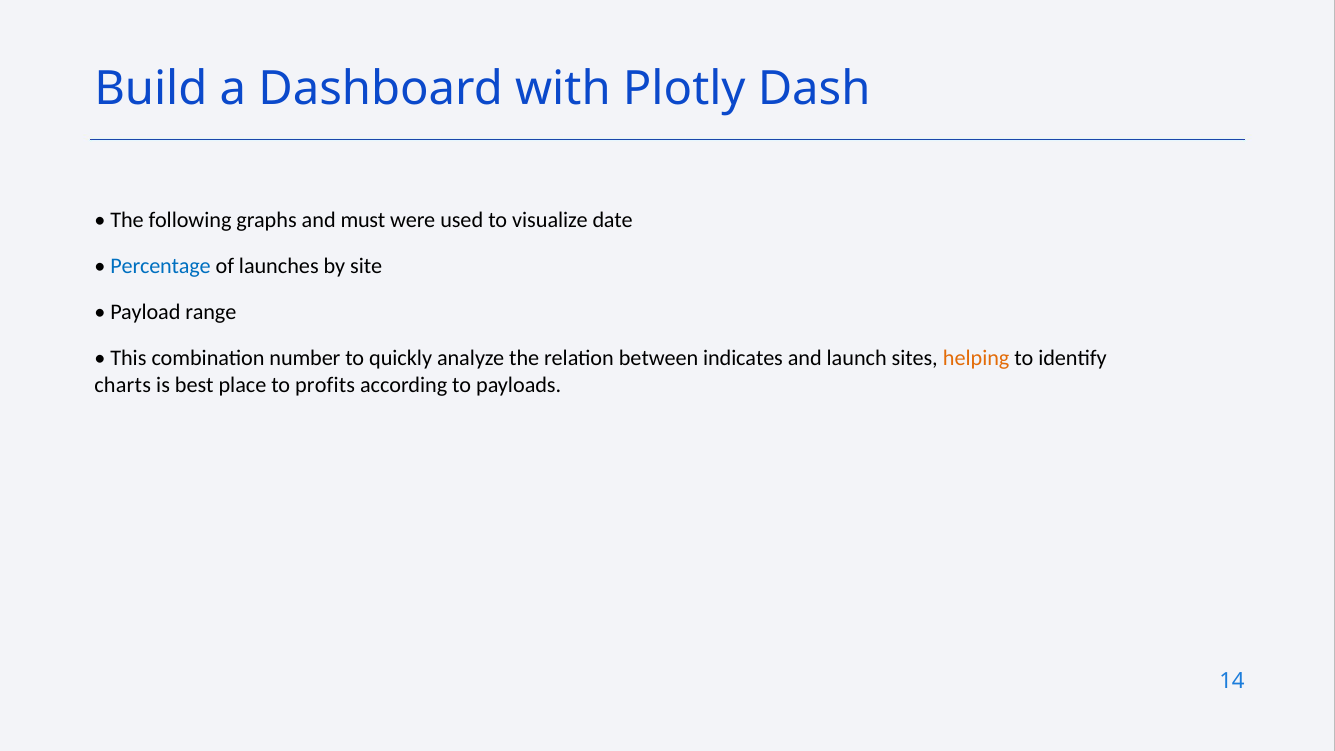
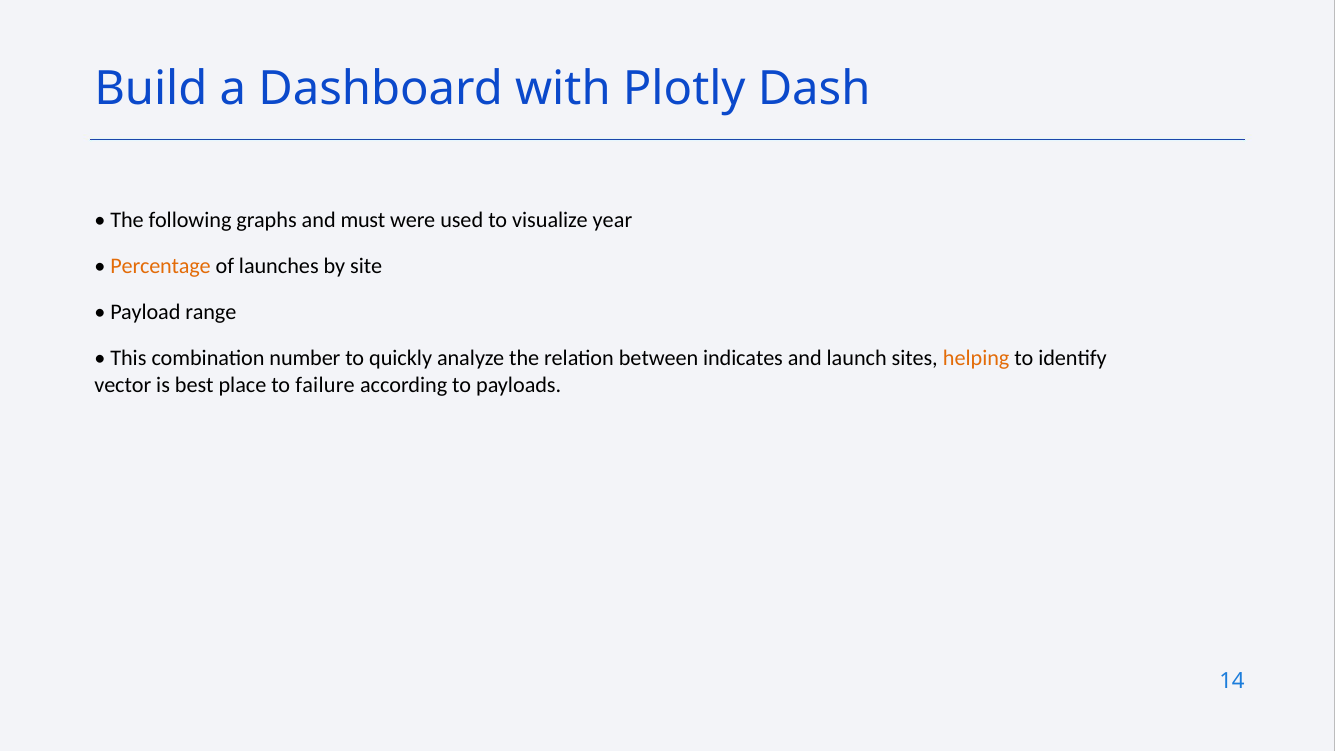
date: date -> year (612, 220)
Percentage colour: blue -> orange (161, 266)
charts: charts -> vector (123, 385)
profits: profits -> failure (325, 385)
